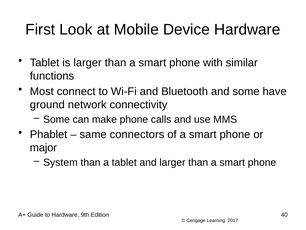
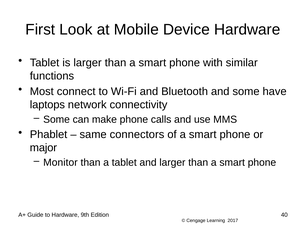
ground: ground -> laptops (47, 104)
System: System -> Monitor (60, 162)
